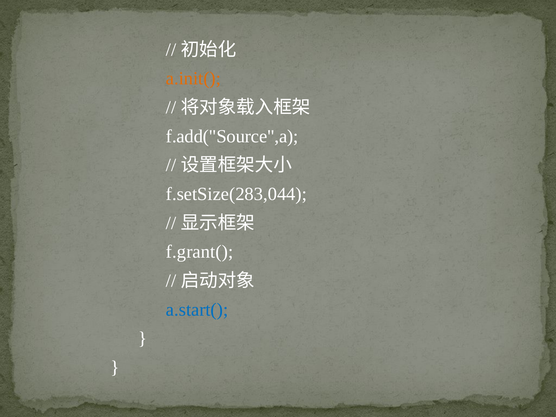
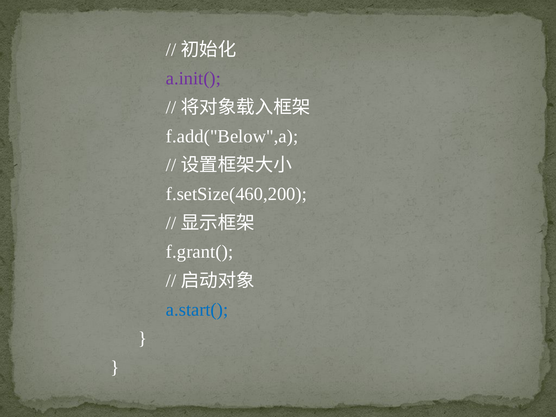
a.init( colour: orange -> purple (193, 78)
f.add("Source",a: f.add("Source",a -> f.add("Below",a (232, 136)
f.setSize(283,044: f.setSize(283,044 -> f.setSize(460,200 (236, 194)
